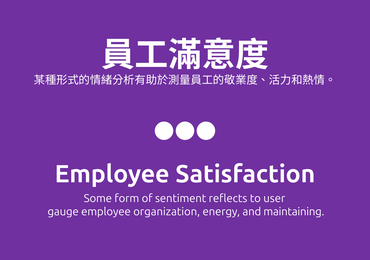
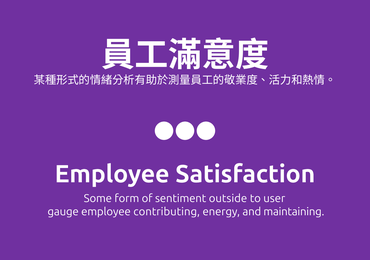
reflects: reflects -> outside (228, 199)
organization: organization -> contributing (167, 212)
